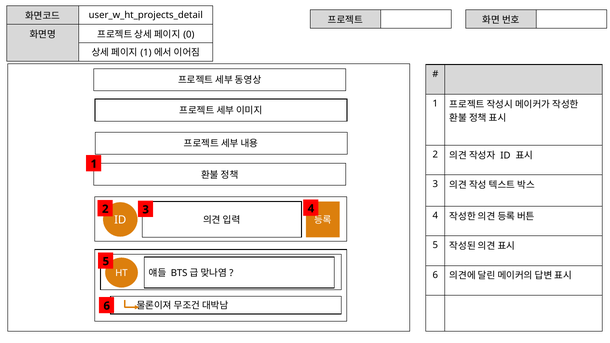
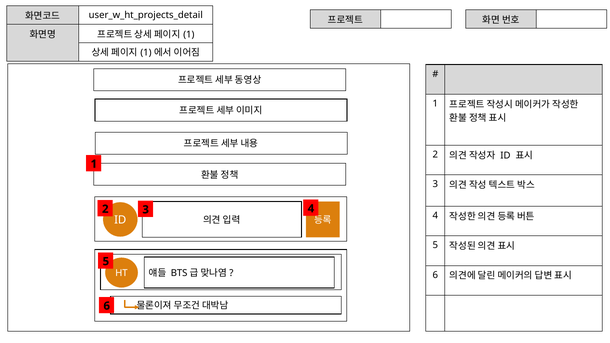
0: 0 -> 1 (189, 34)
